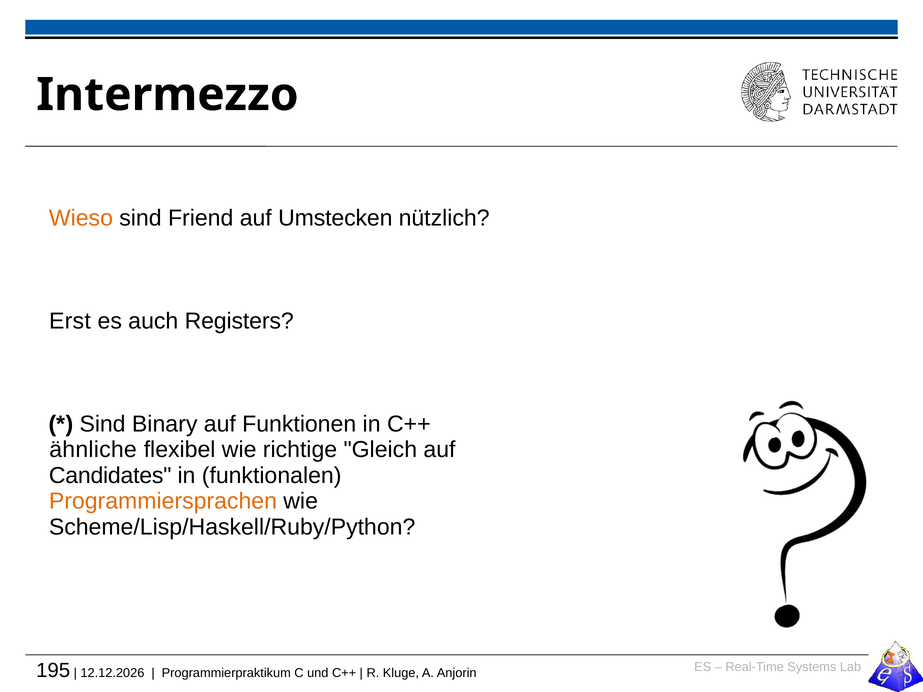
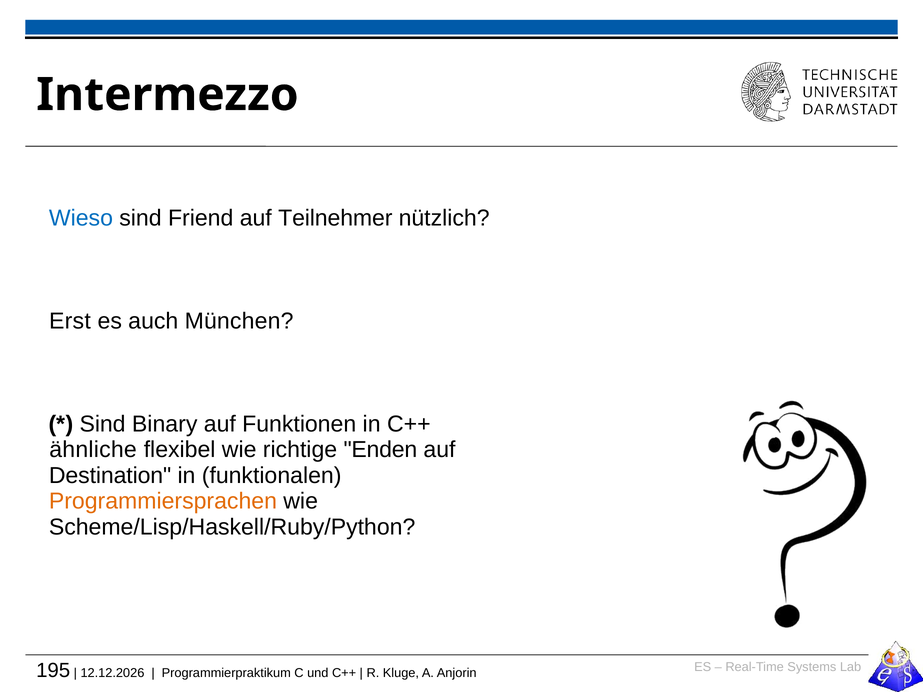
Wieso colour: orange -> blue (81, 218)
Umstecken: Umstecken -> Teilnehmer (335, 218)
Registers: Registers -> München (239, 321)
Gleich: Gleich -> Enden (380, 450)
Candidates: Candidates -> Destination (110, 476)
